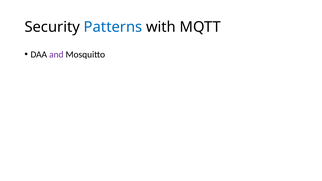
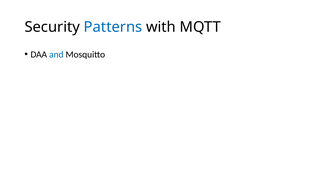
and colour: purple -> blue (56, 54)
